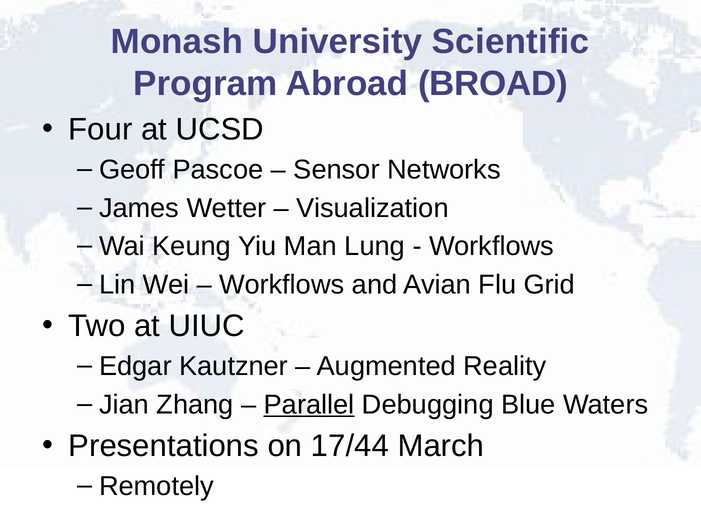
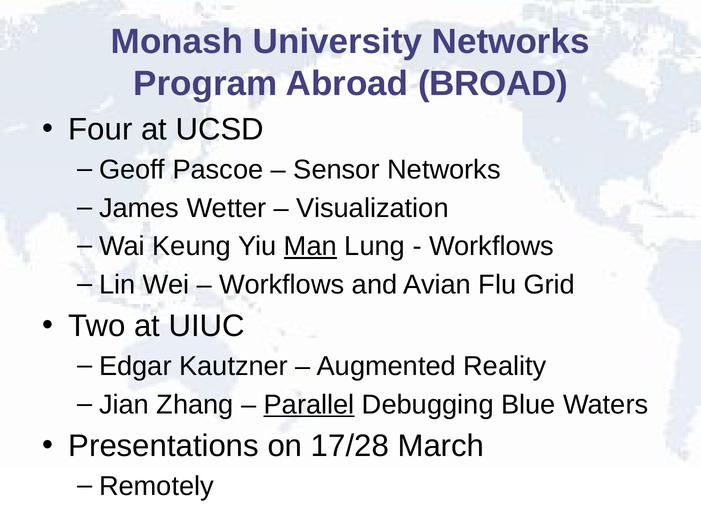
University Scientific: Scientific -> Networks (511, 42)
Man underline: none -> present (310, 246)
17/44: 17/44 -> 17/28 (350, 446)
